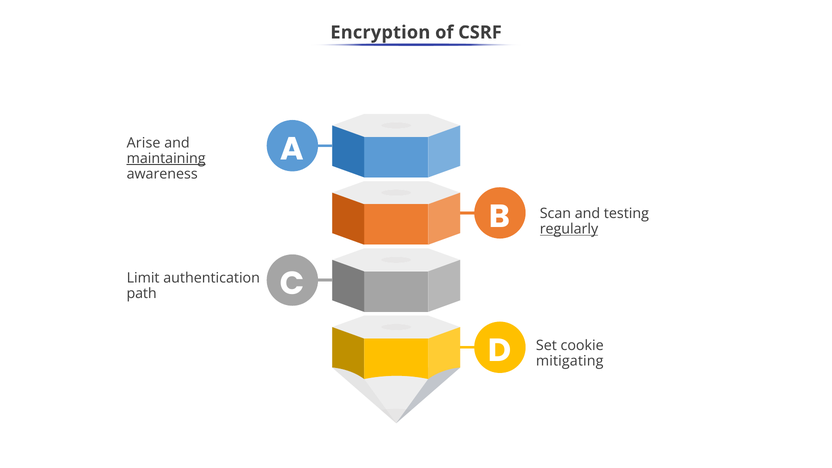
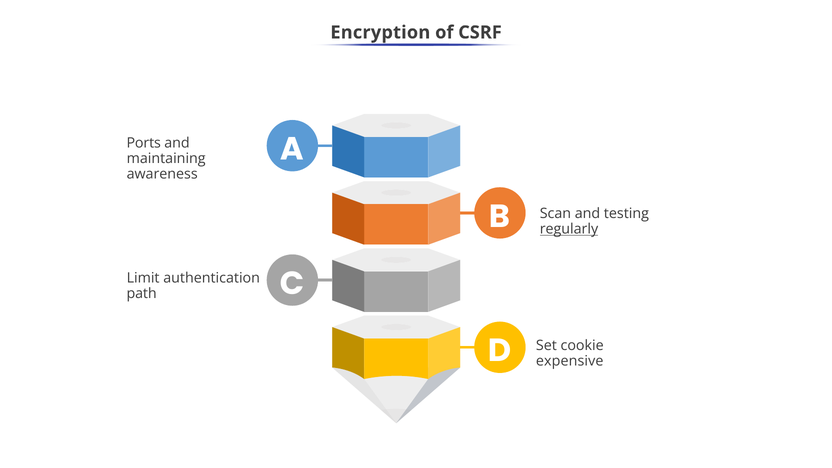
Arise: Arise -> Ports (144, 143)
maintaining underline: present -> none (166, 158)
mitigating: mitigating -> expensive (570, 361)
